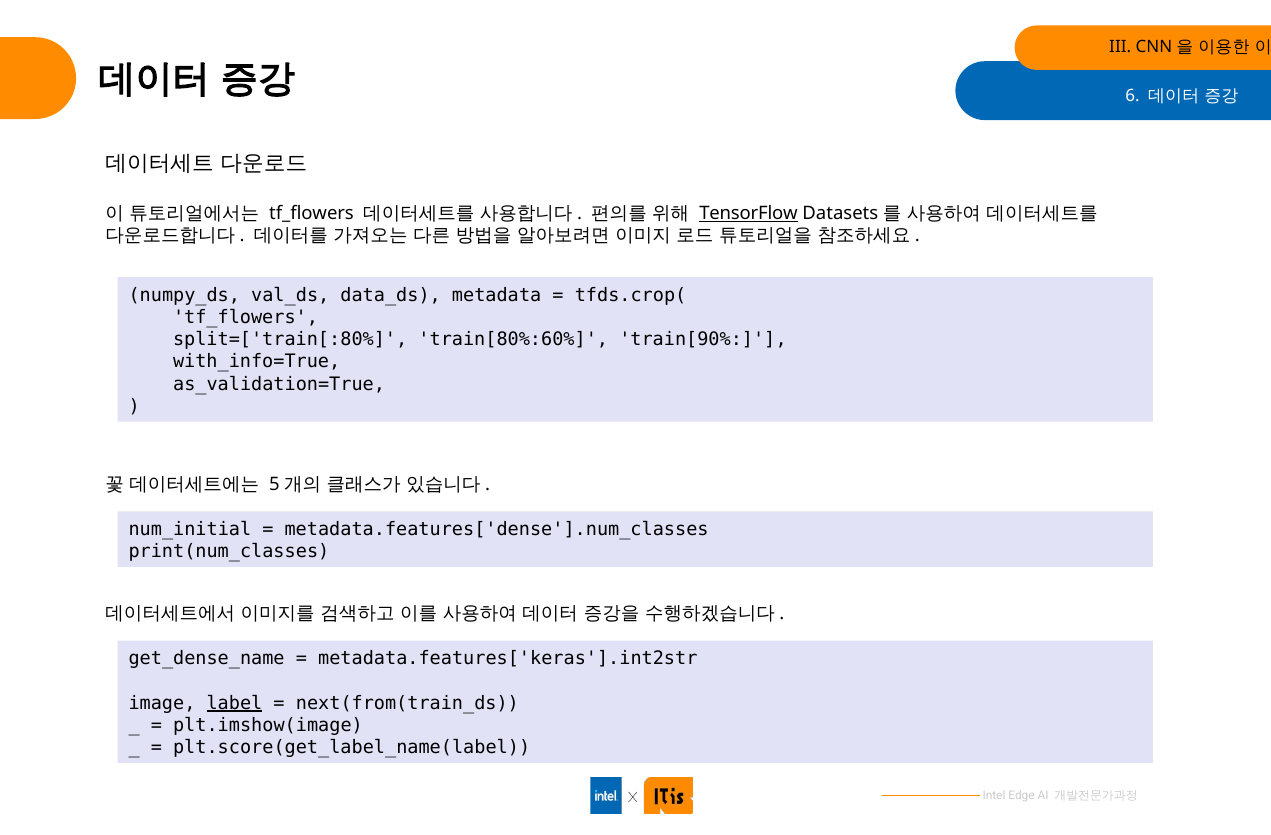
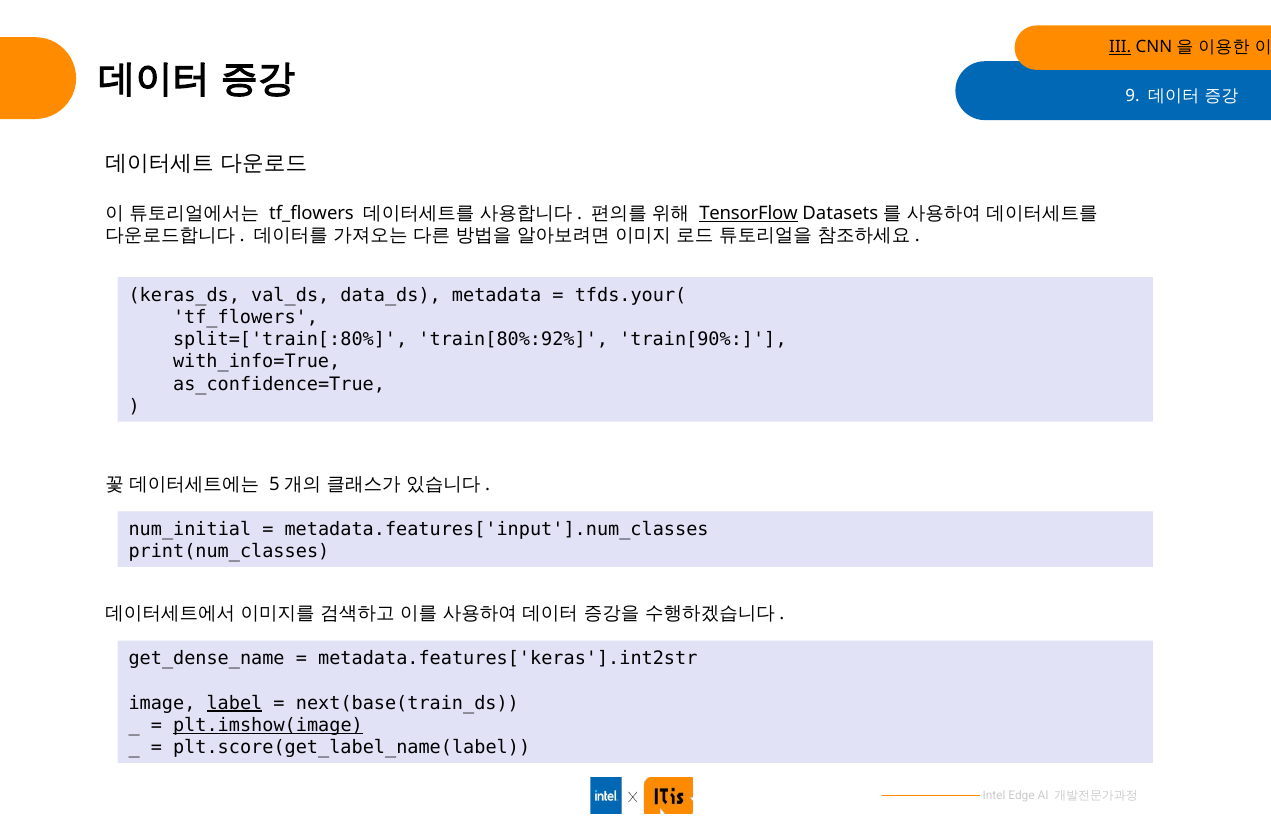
III underline: none -> present (1120, 47)
6: 6 -> 9 (1132, 96)
numpy_ds: numpy_ds -> keras_ds (184, 295)
tfds.crop(: tfds.crop( -> tfds.your( (631, 295)
train[80%:60%: train[80%:60% -> train[80%:92% (513, 340)
as_validation=True: as_validation=True -> as_confidence=True (279, 384)
metadata.features['dense'].num_classes: metadata.features['dense'].num_classes -> metadata.features['input'].num_classes (497, 529)
next(from(train_ds: next(from(train_ds -> next(base(train_ds (407, 703)
plt.imshow(image underline: none -> present (268, 725)
